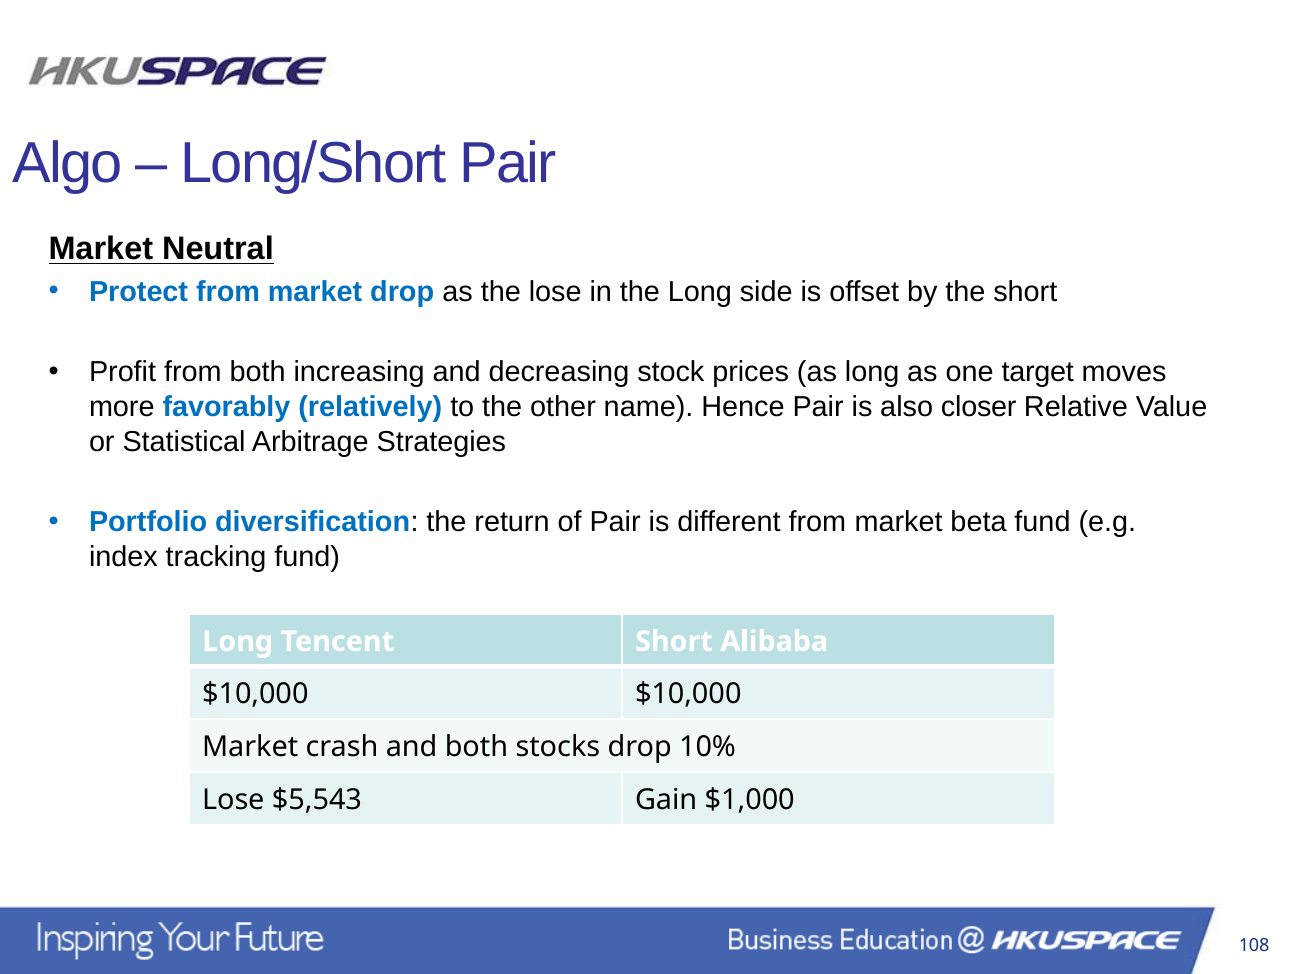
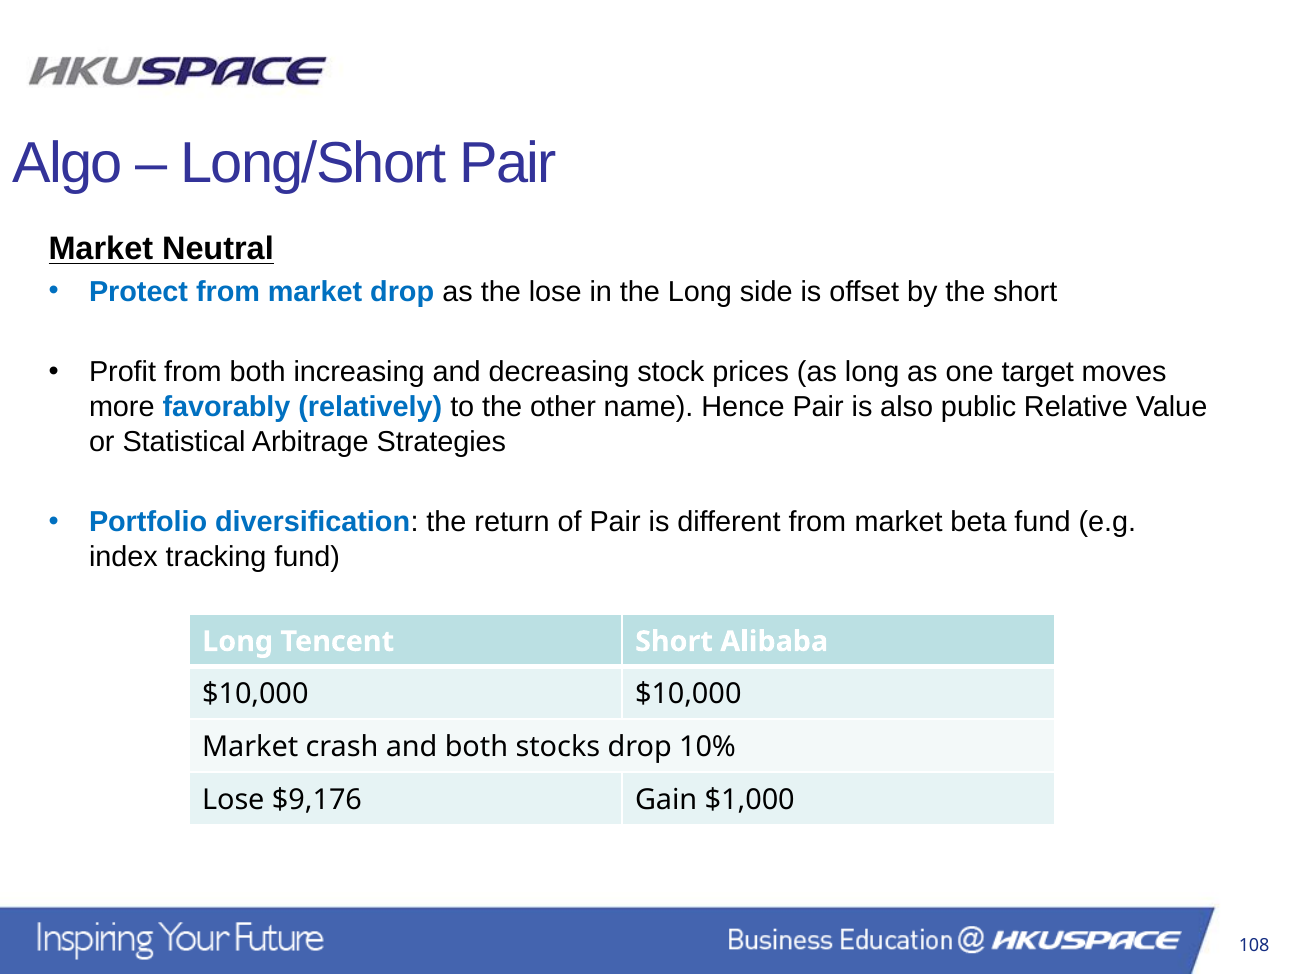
closer: closer -> public (979, 407)
$5,543: $5,543 -> $9,176 (317, 800)
